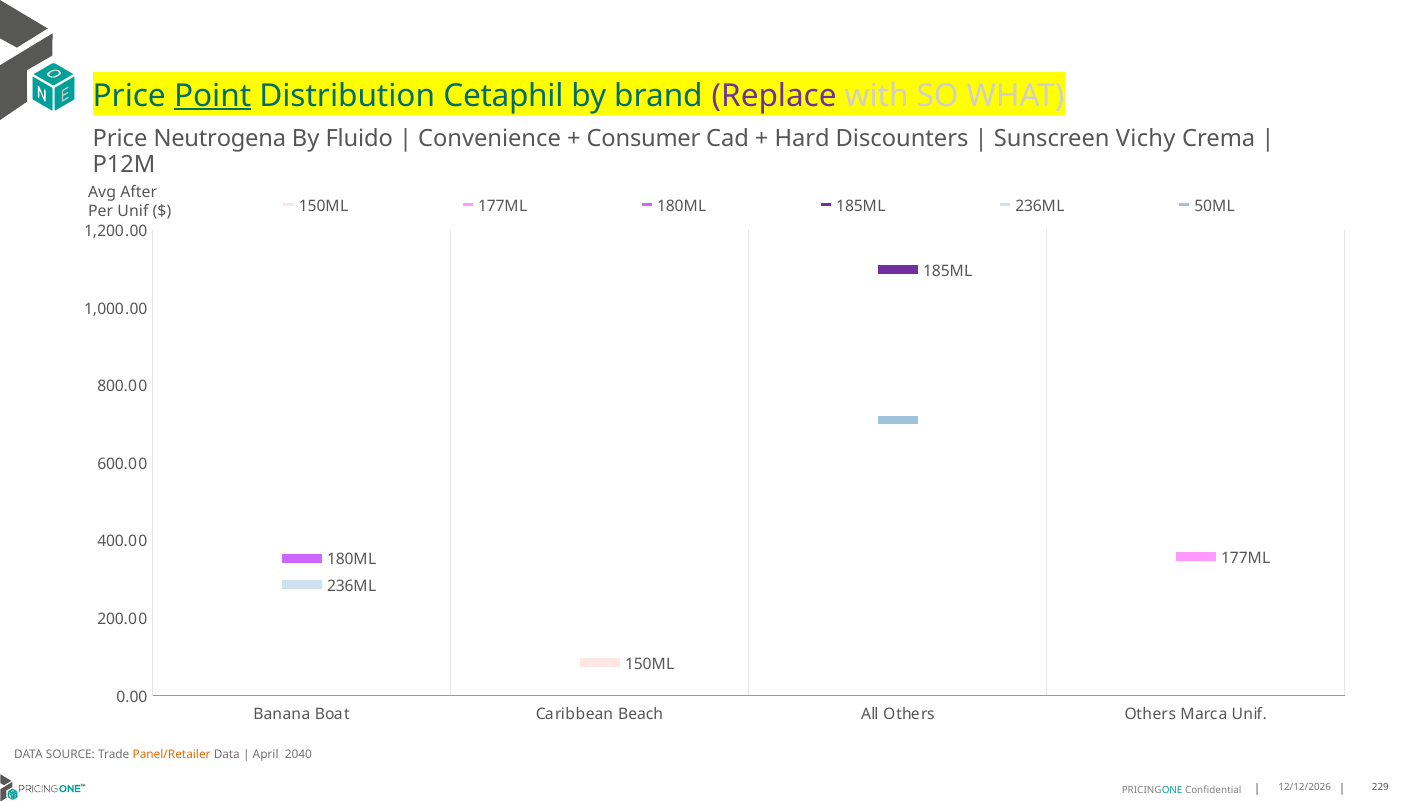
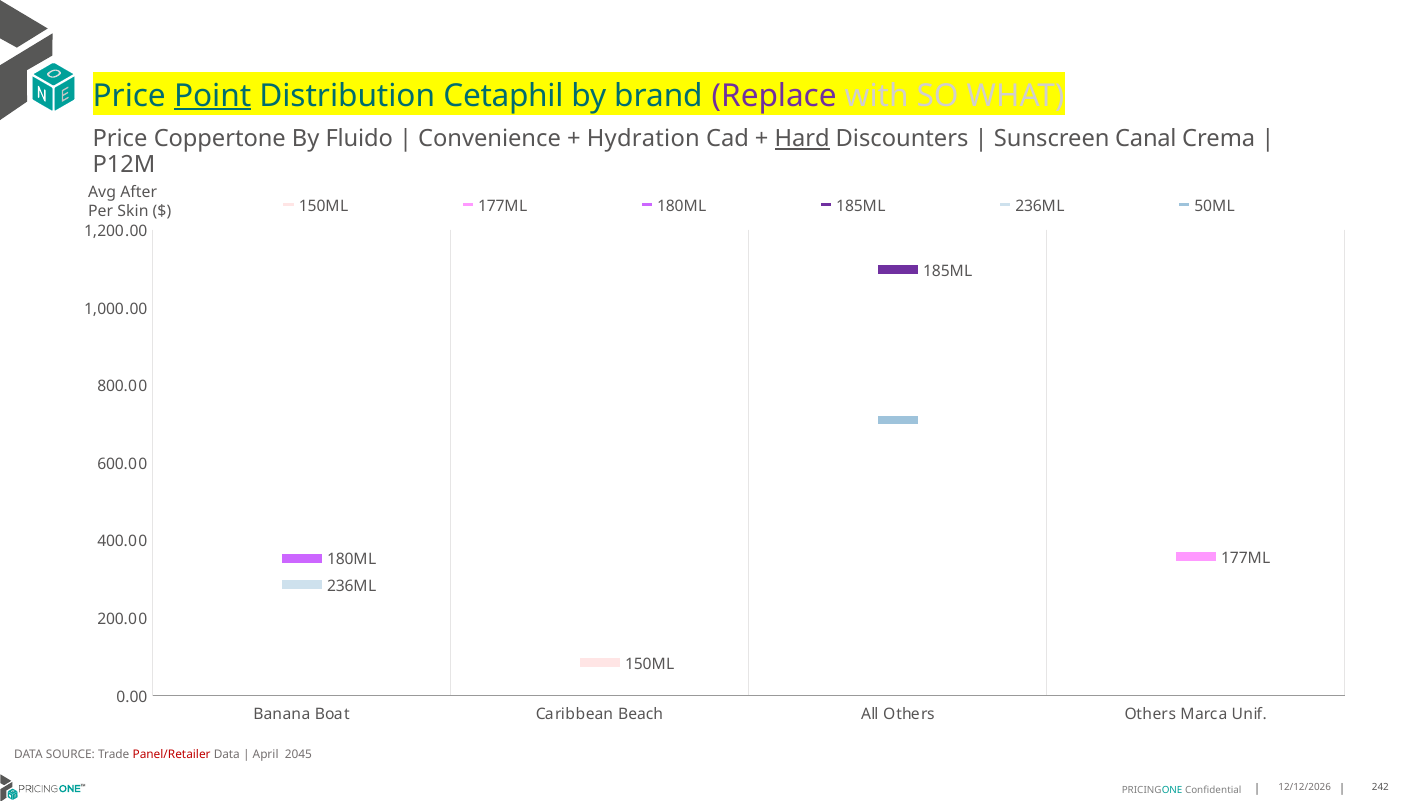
Neutrogena: Neutrogena -> Coppertone (220, 139)
Consumer: Consumer -> Hydration (643, 139)
Hard underline: none -> present (802, 139)
Vichy: Vichy -> Canal (1146, 139)
Per Unif: Unif -> Skin (133, 211)
Panel/Retailer colour: orange -> red (172, 754)
2040: 2040 -> 2045 (298, 754)
229: 229 -> 242 (1380, 788)
